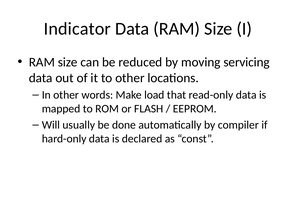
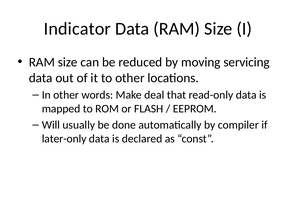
load: load -> deal (154, 95)
hard-only: hard-only -> later-only (64, 139)
